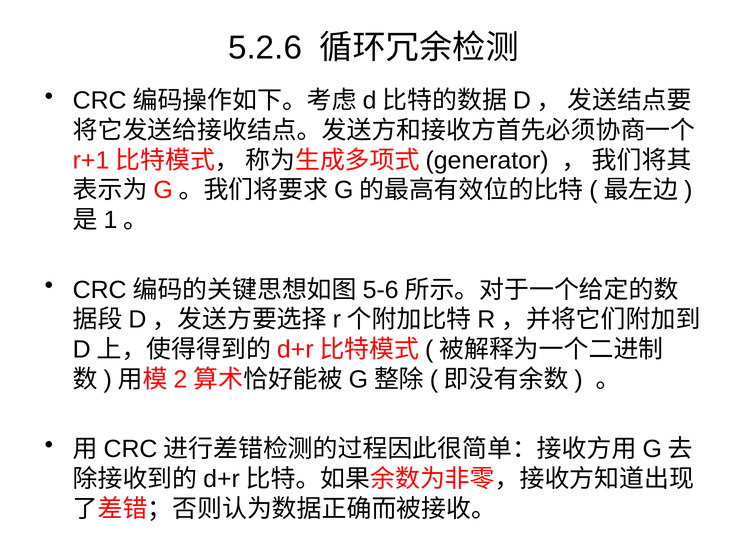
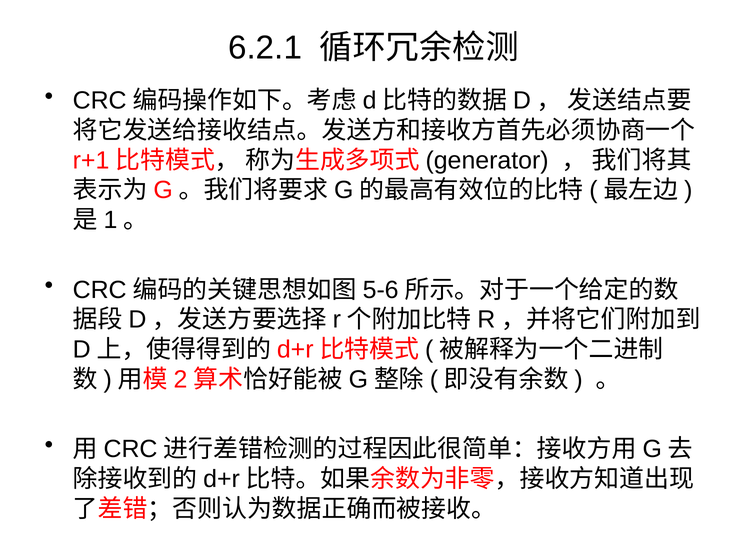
5.2.6: 5.2.6 -> 6.2.1 (265, 48)
